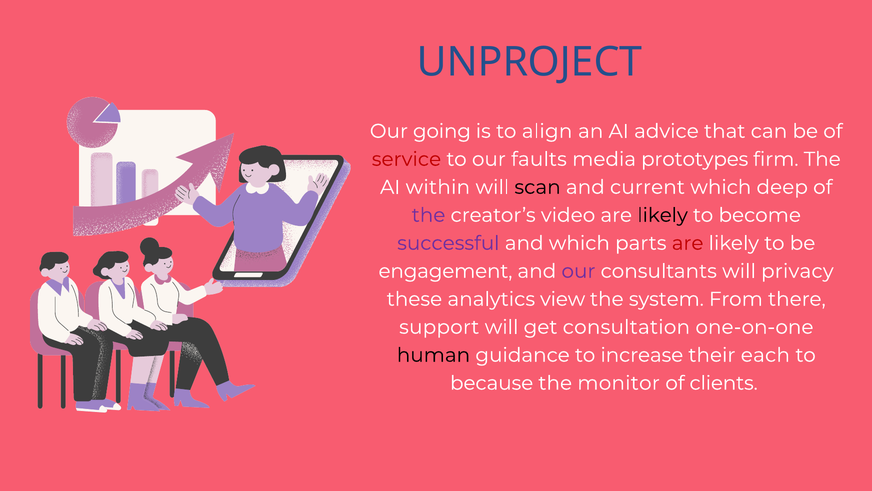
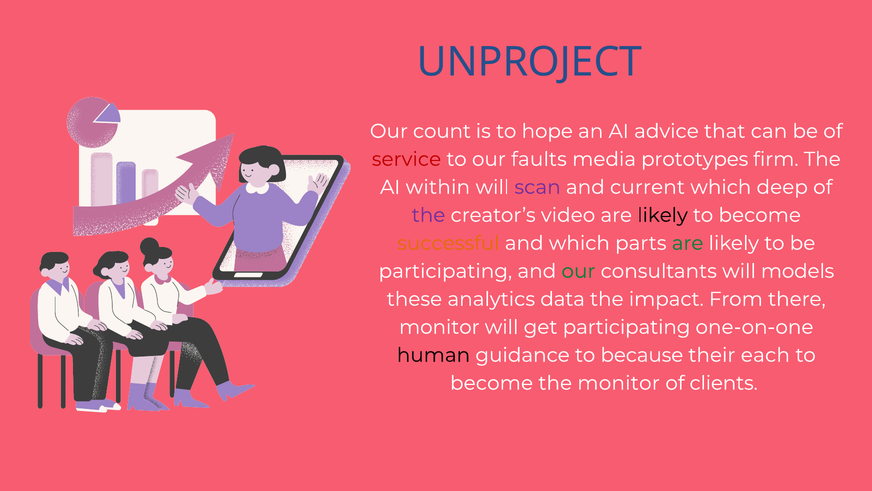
going: going -> count (442, 131)
align: align -> hope (547, 131)
scan colour: black -> purple (538, 187)
successful colour: purple -> orange (448, 243)
are colour: red -> green (688, 243)
engagement: engagement -> participating (445, 271)
our colour: purple -> green (578, 271)
privacy: privacy -> models (798, 271)
view: view -> data (563, 299)
system: system -> impact (666, 299)
support: support -> monitor (439, 327)
get consultation: consultation -> participating (627, 327)
increase: increase -> because (642, 355)
because: because -> become (492, 383)
